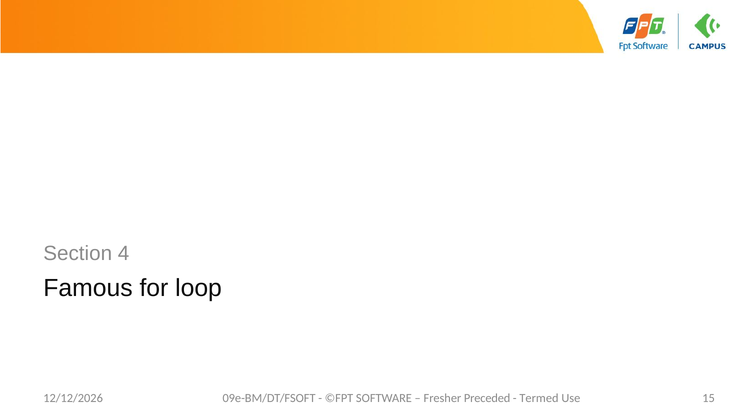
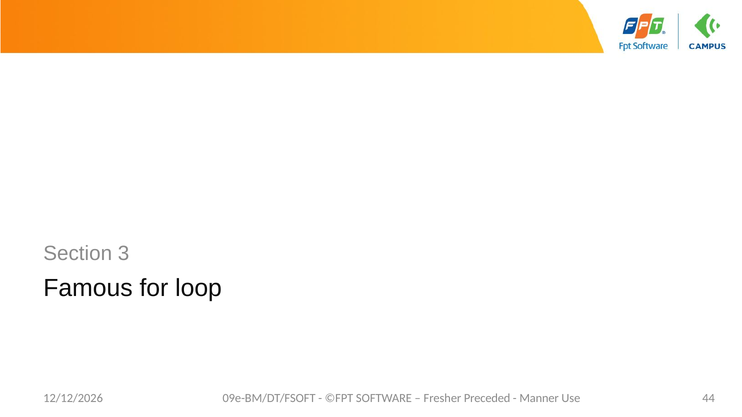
4: 4 -> 3 (124, 254)
Termed: Termed -> Manner (539, 399)
15: 15 -> 44 (709, 399)
